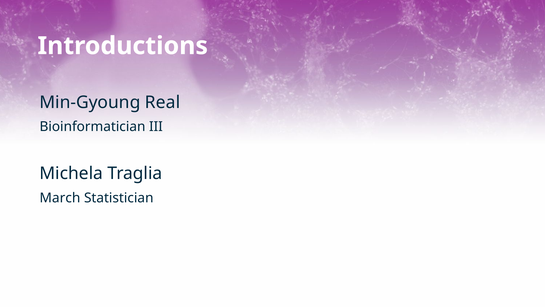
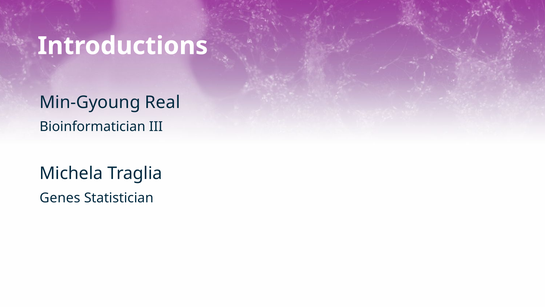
March: March -> Genes (60, 198)
